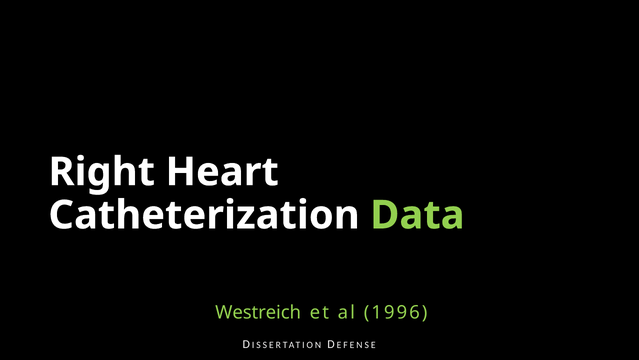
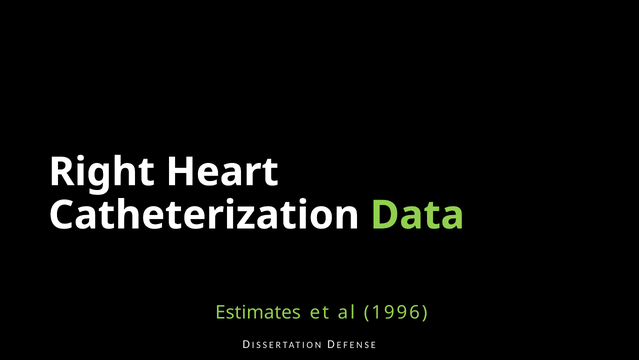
Westreich: Westreich -> Estimates (258, 312)
